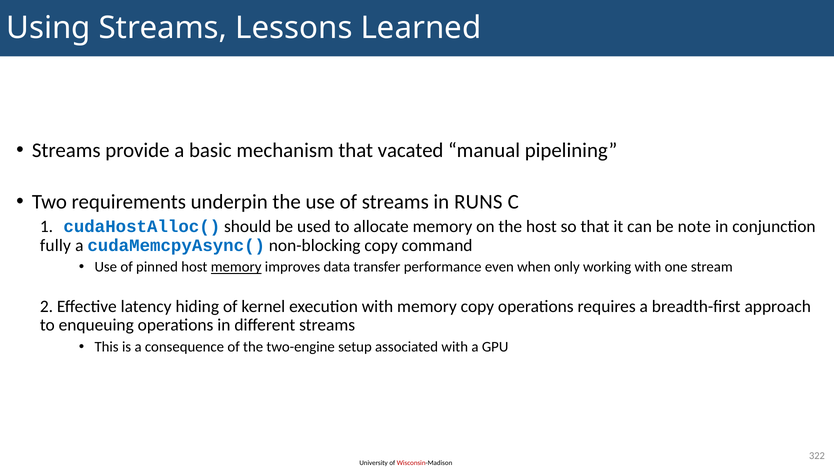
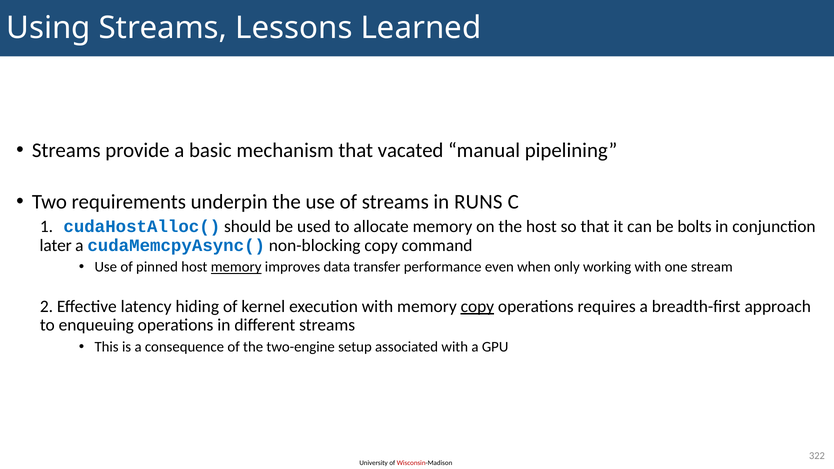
note: note -> bolts (695, 227)
fully: fully -> later (56, 245)
copy underline: none -> present (477, 306)
